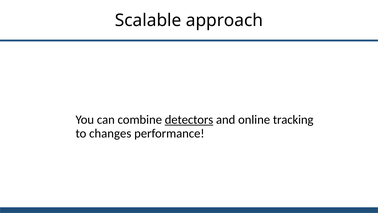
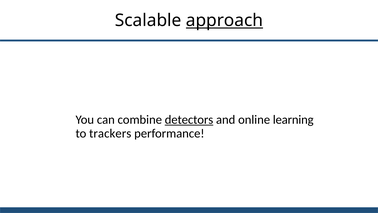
approach underline: none -> present (224, 20)
tracking: tracking -> learning (293, 120)
changes: changes -> trackers (110, 133)
